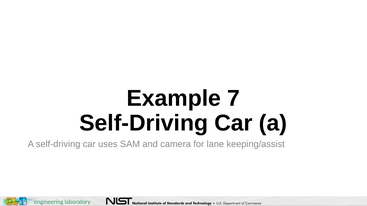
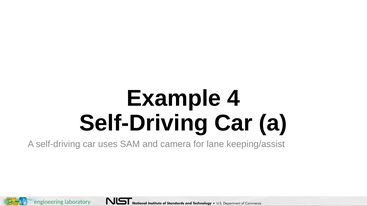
7: 7 -> 4 (234, 99)
